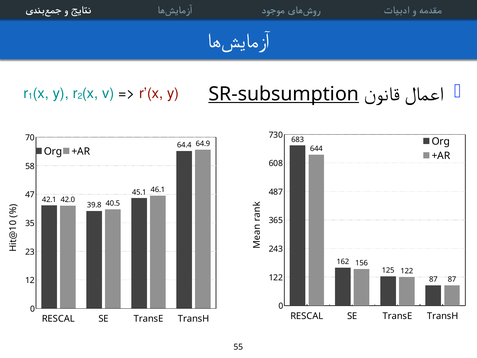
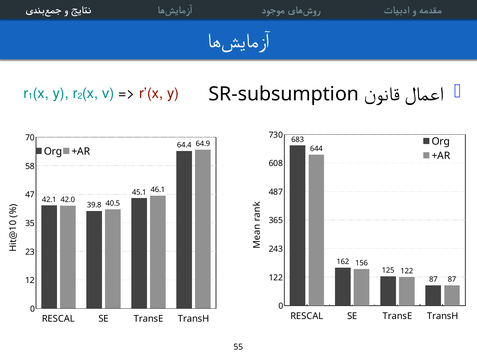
SR-subsumption underline: present -> none (284, 94)
